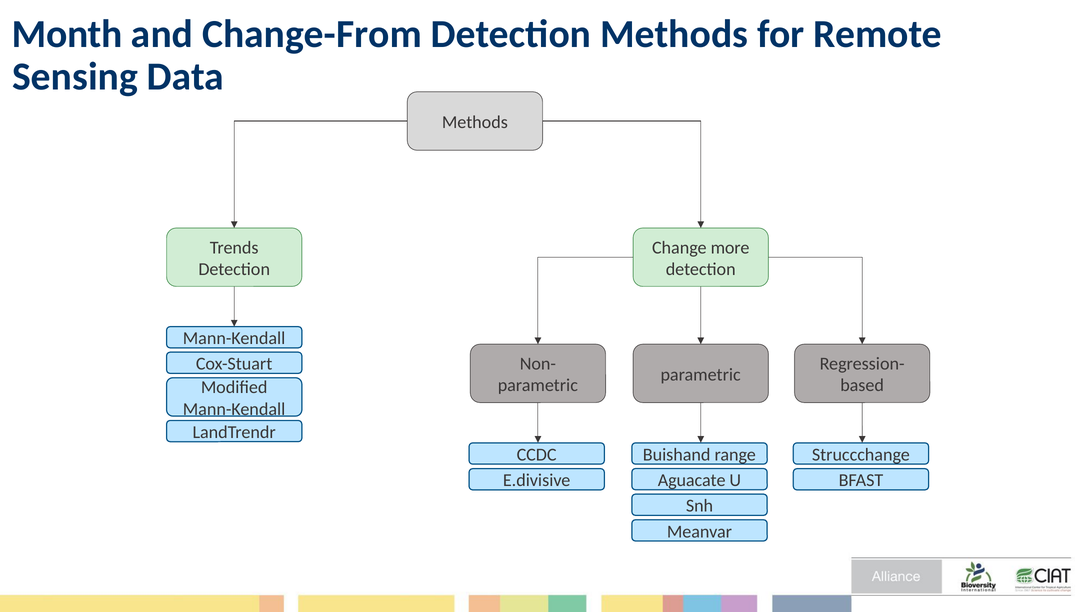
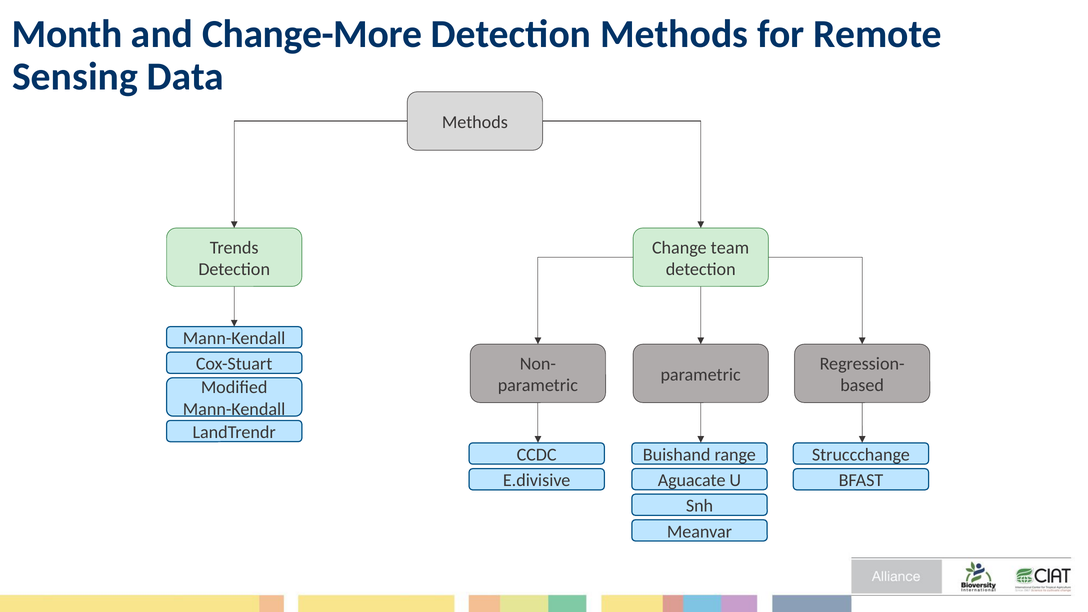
Change-From: Change-From -> Change-More (312, 34)
more: more -> team (730, 248)
